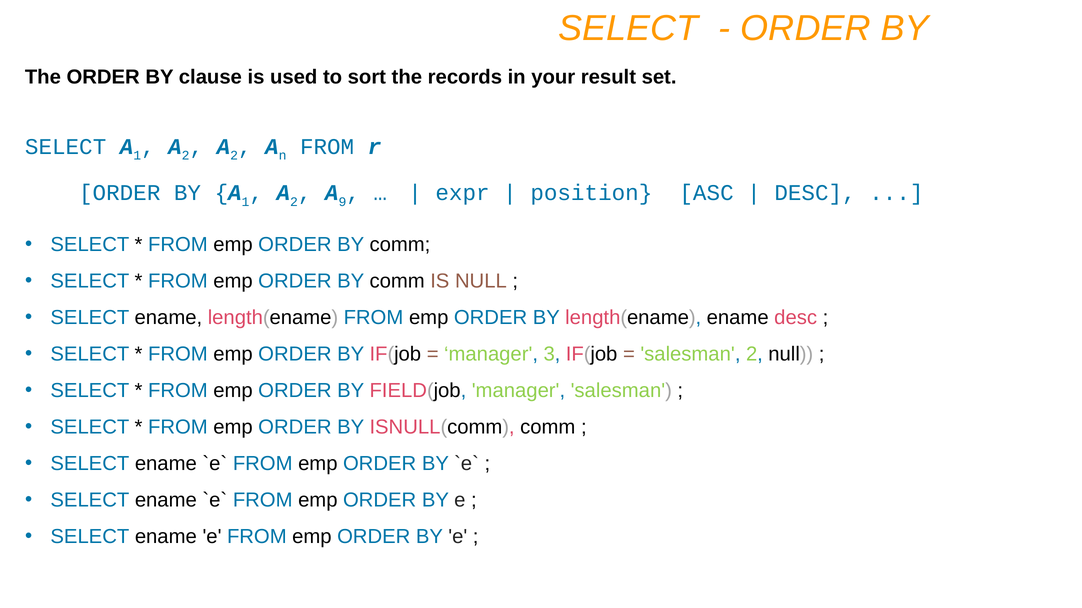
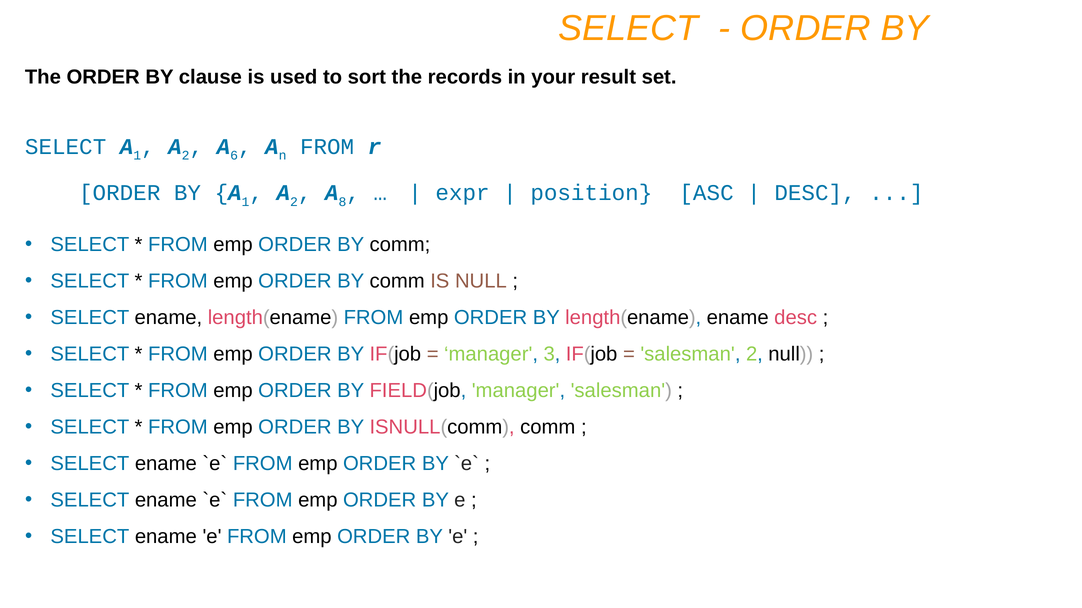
2: 2 -> 6 (234, 156)
9: 9 -> 8 (342, 202)
